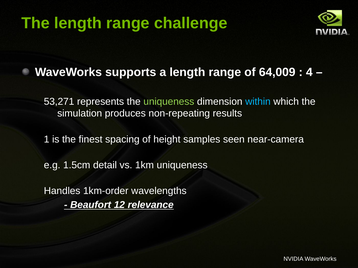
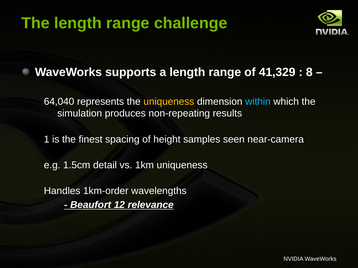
64,009: 64,009 -> 41,329 (277, 72)
4: 4 -> 8 (309, 72)
53,271: 53,271 -> 64,040 (59, 102)
uniqueness colour: light green -> yellow (169, 102)
